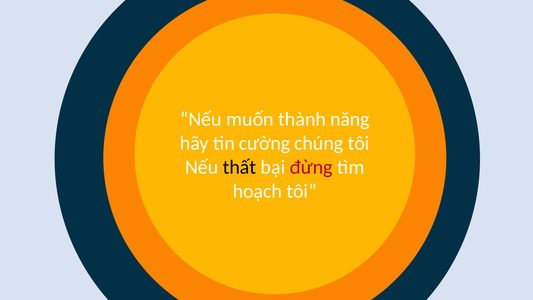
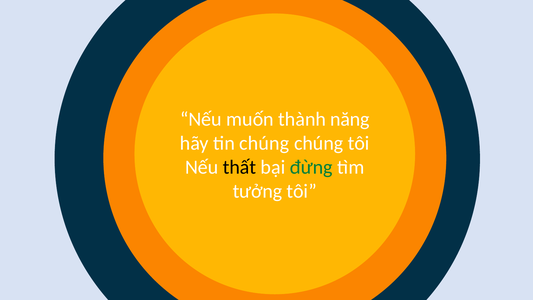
tin cường: cường -> chúng (264, 143)
đừng colour: red -> green (311, 167)
hoạch: hoạch -> tưởng (257, 191)
